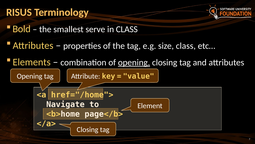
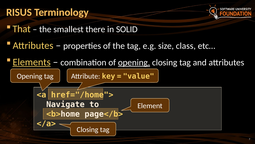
Bold: Bold -> That (22, 29)
serve: serve -> there (95, 29)
in CLASS: CLASS -> SOLID (127, 29)
Elements underline: none -> present (32, 62)
